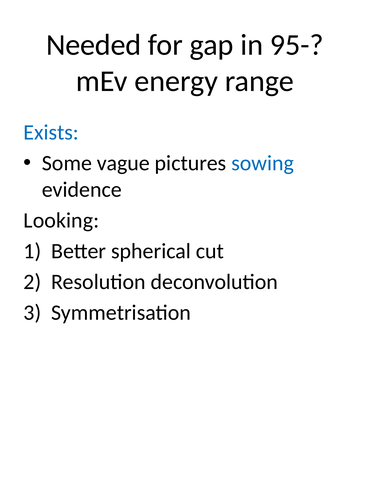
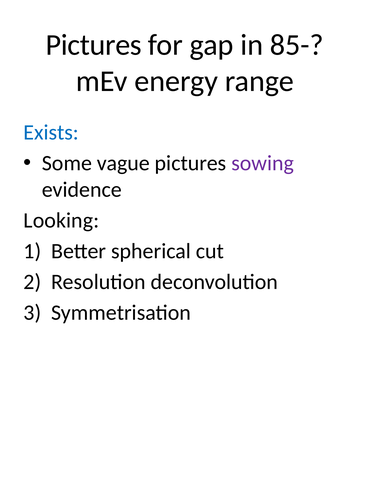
Needed: Needed -> Pictures (94, 45)
95-: 95- -> 85- (297, 45)
sowing colour: blue -> purple (263, 163)
